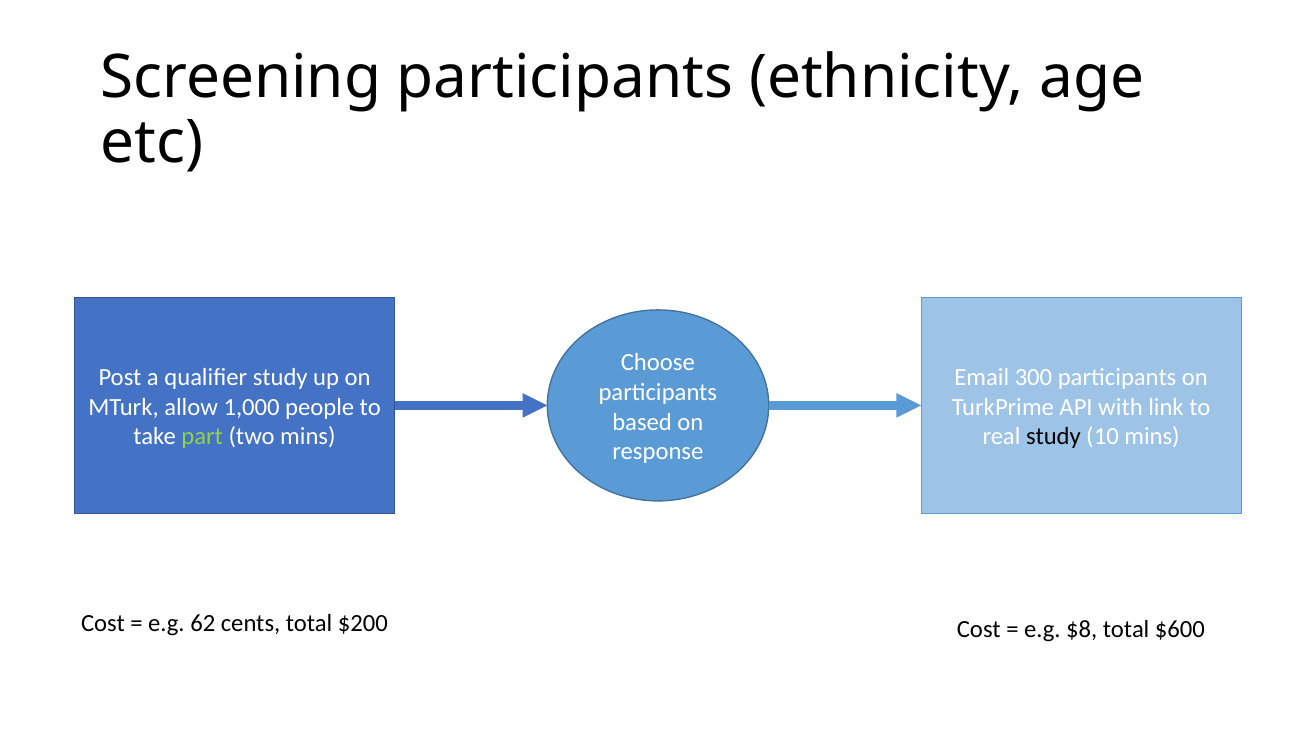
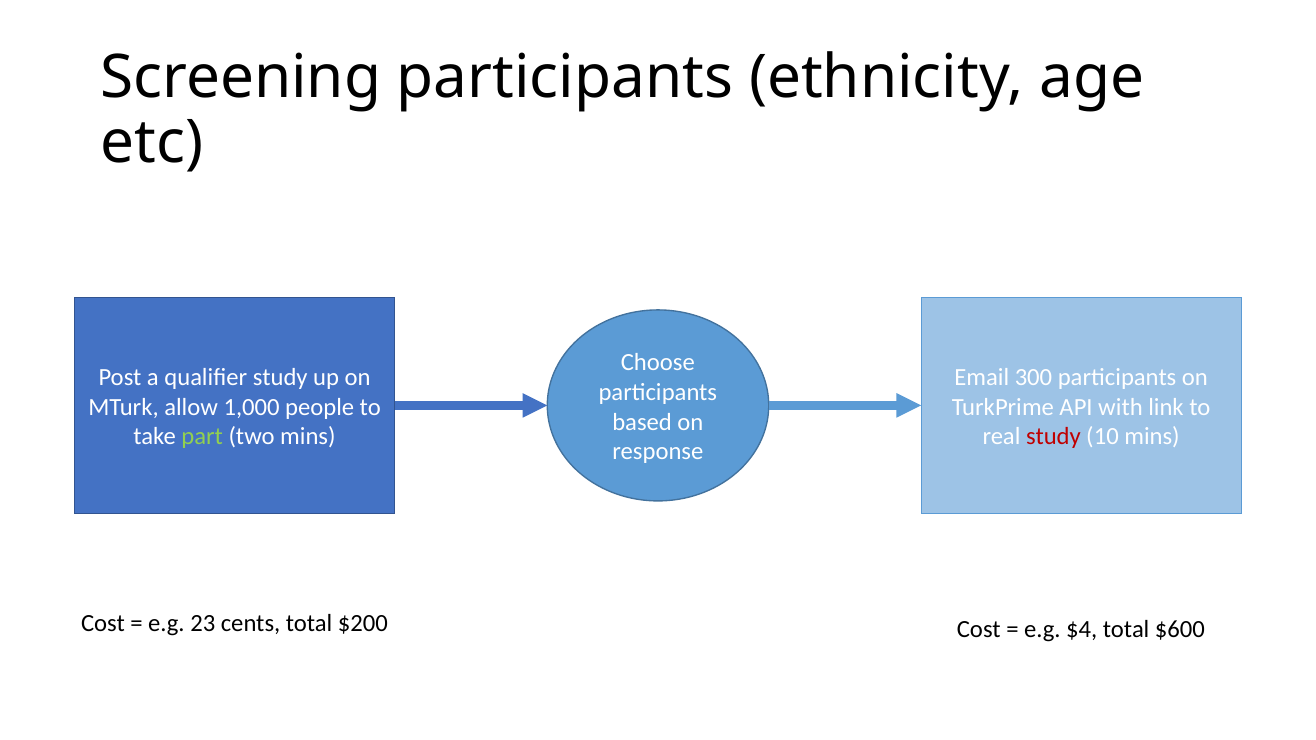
study colour: black -> red (1053, 437)
62: 62 -> 23 (203, 623)
$8: $8 -> $4 (1082, 630)
